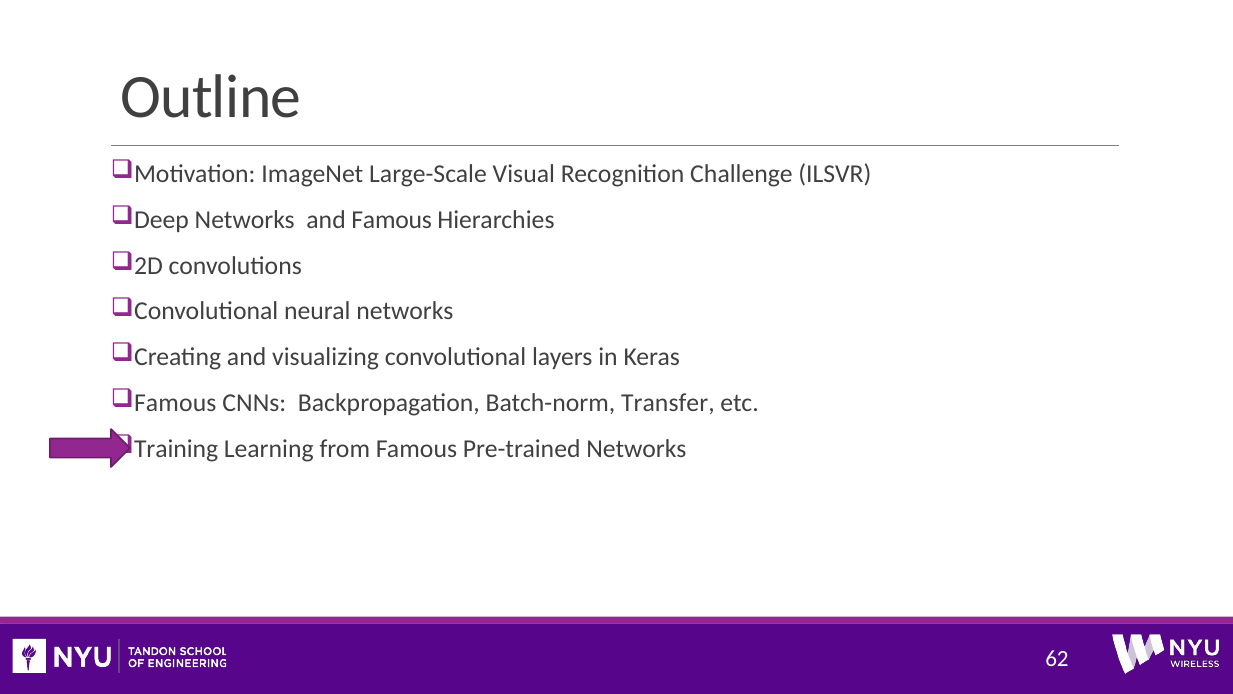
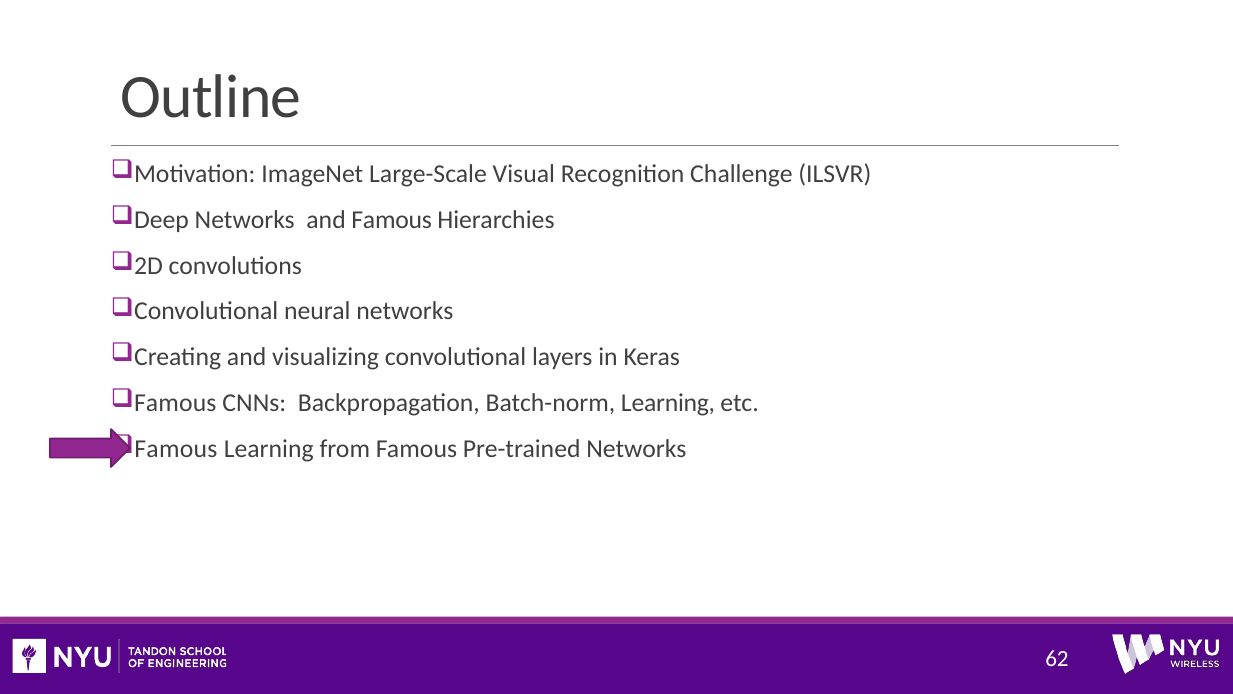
Batch-norm Transfer: Transfer -> Learning (668, 403)
Training: Training -> Famous (176, 448)
